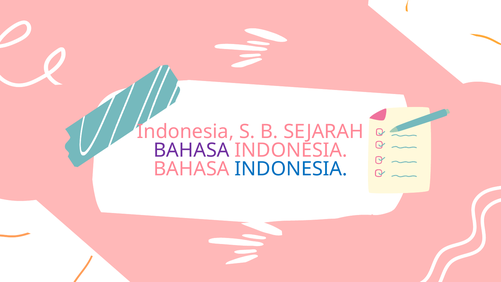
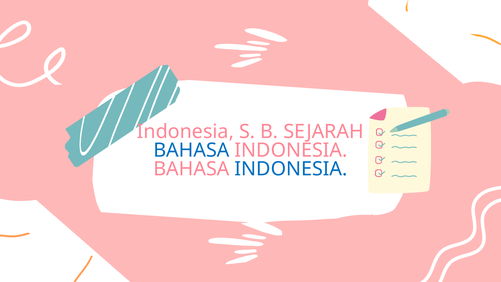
BAHASA colour: purple -> blue (191, 150)
